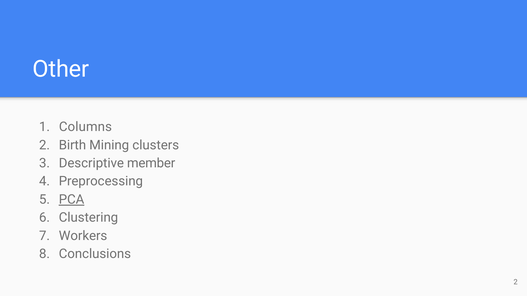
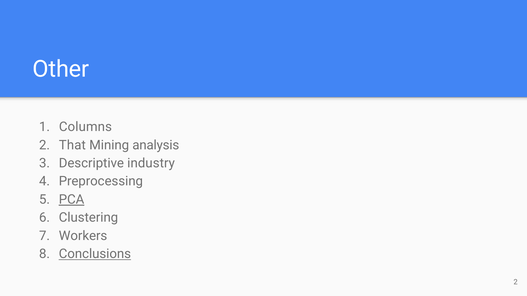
Birth: Birth -> That (72, 145)
clusters: clusters -> analysis (156, 145)
member: member -> industry (151, 163)
Conclusions underline: none -> present (95, 254)
